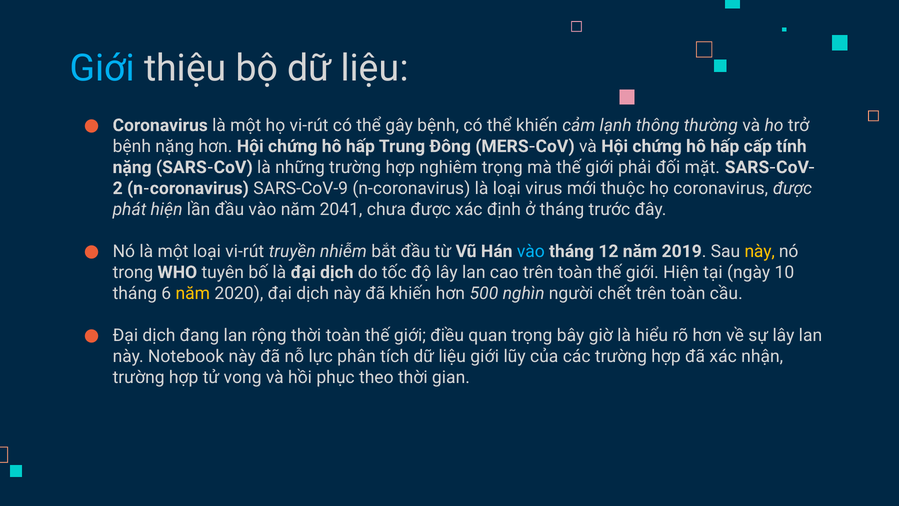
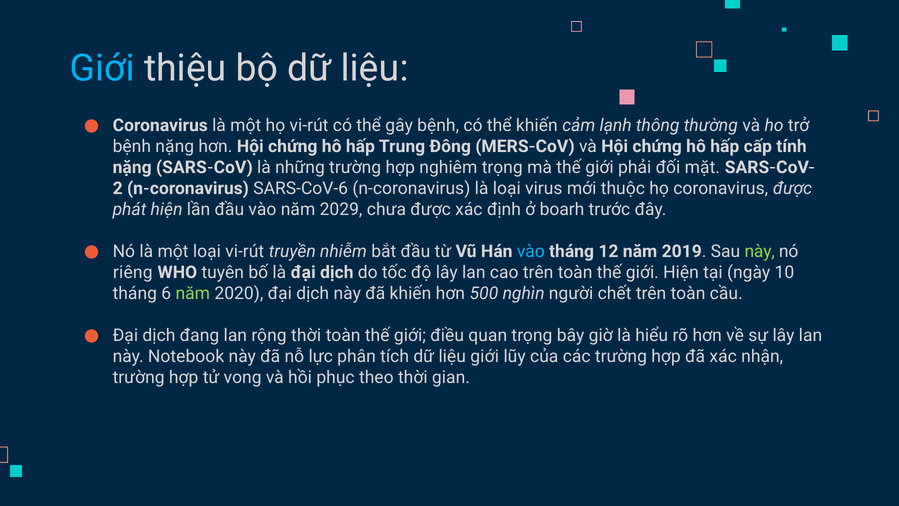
SARS-CoV-9: SARS-CoV-9 -> SARS-CoV-6 (301, 188)
2041: 2041 -> 2029 (341, 209)
ở tháng: tháng -> boarh (562, 209)
này colour: yellow -> light green (760, 251)
trong: trong -> riêng (133, 272)
năm colour: yellow -> light green (193, 293)
